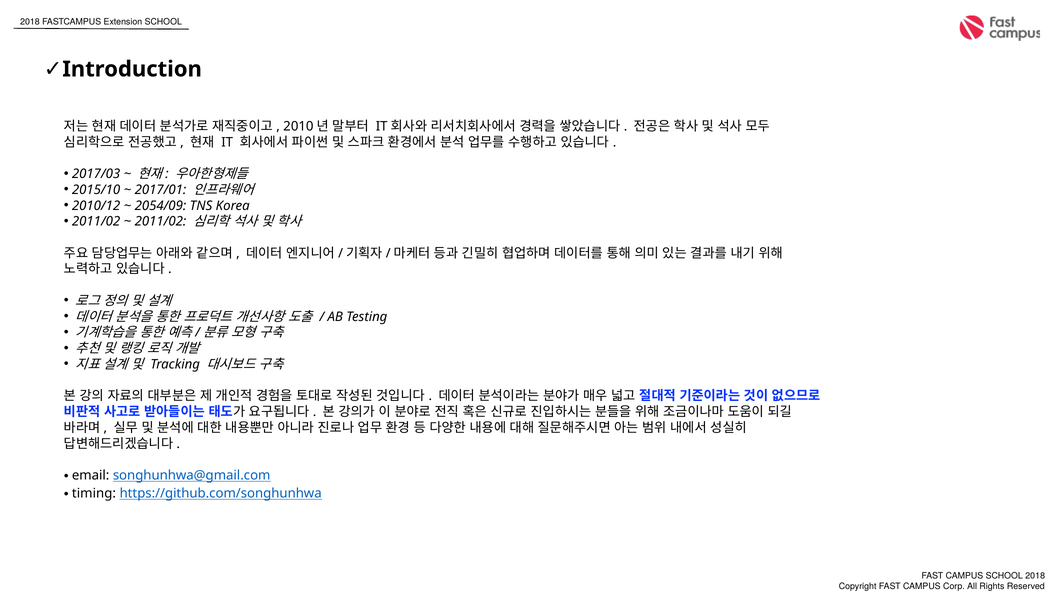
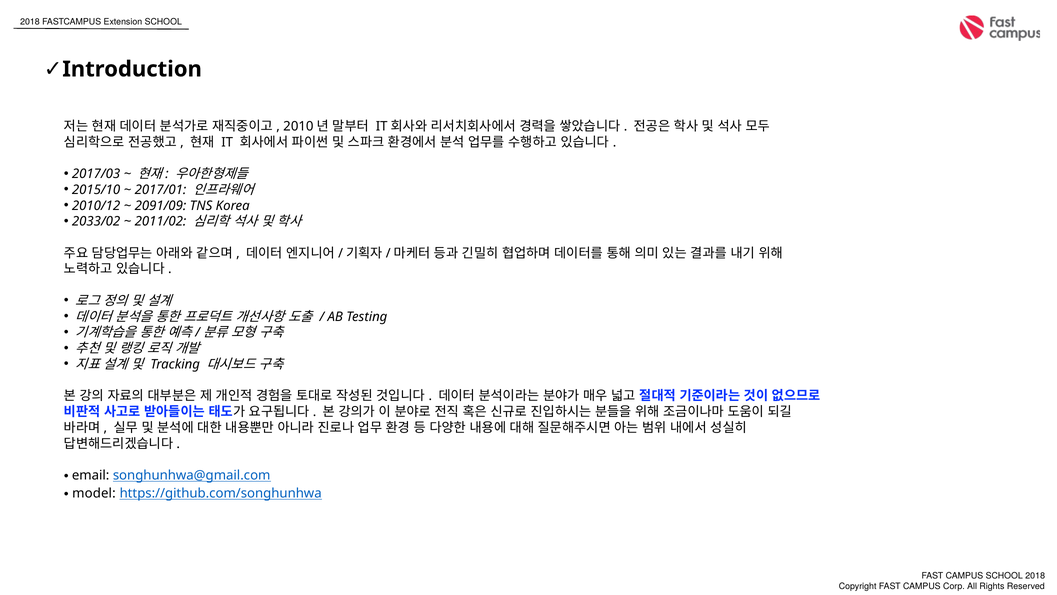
2054/09: 2054/09 -> 2091/09 (160, 206)
2011/02: 2011/02 -> 2033/02 (96, 221)
timing: timing -> model (94, 493)
